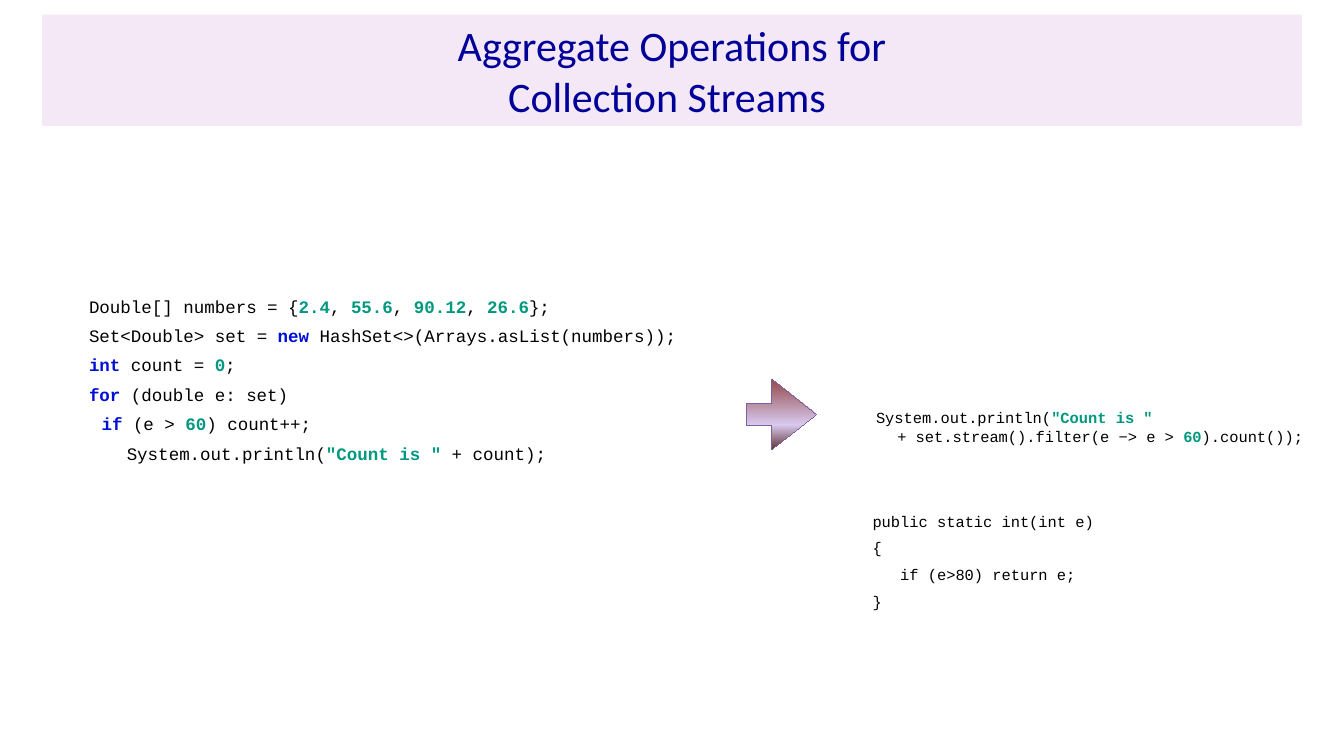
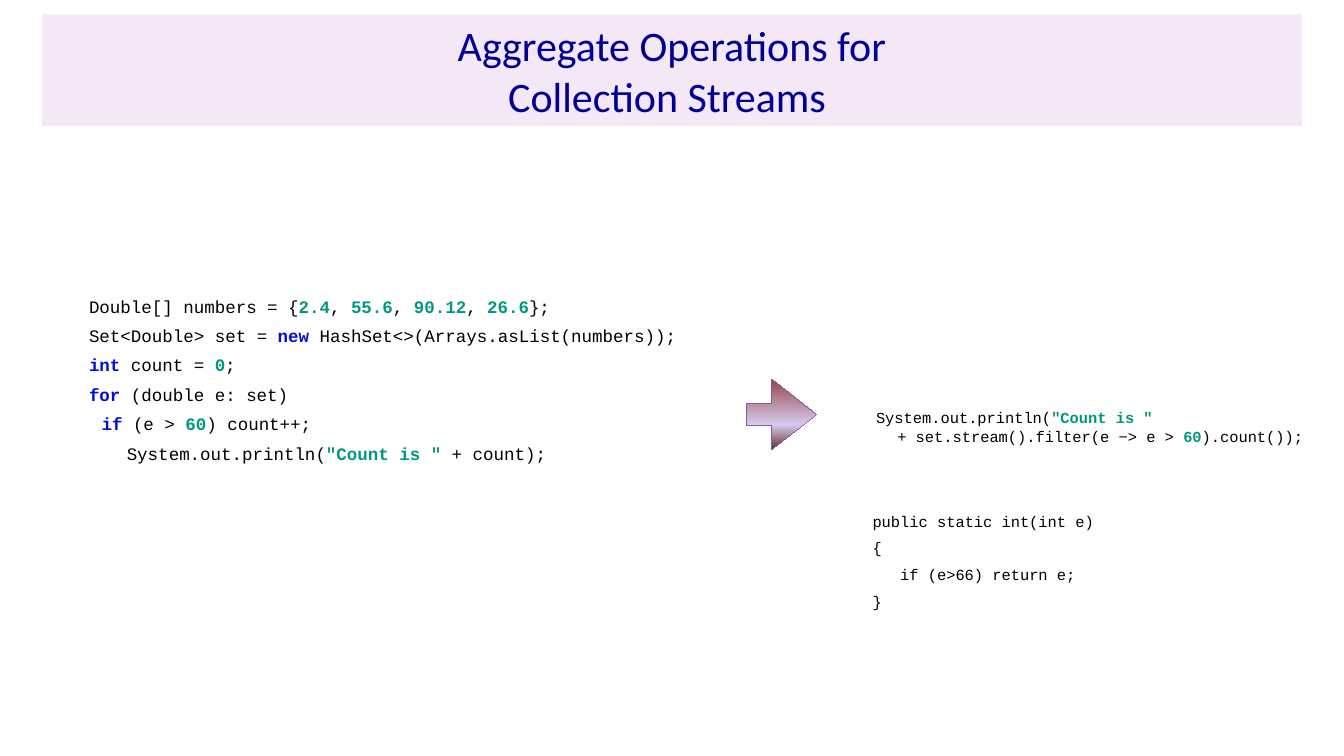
e>80: e>80 -> e>66 (956, 576)
